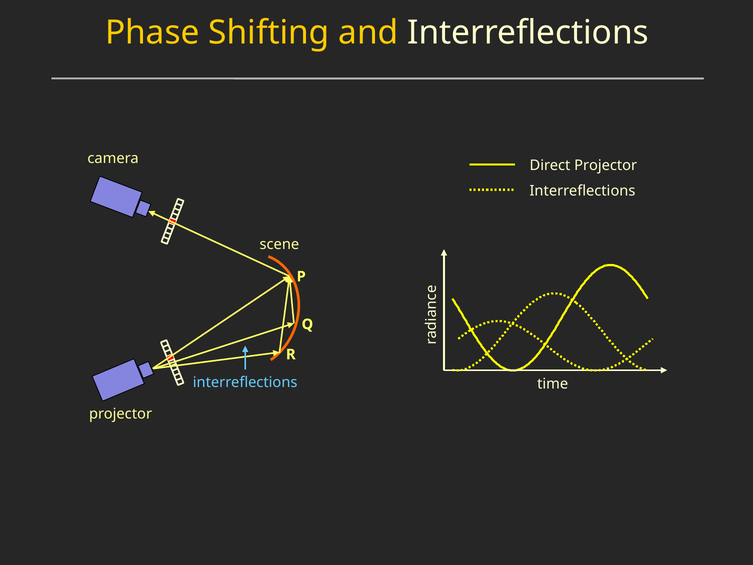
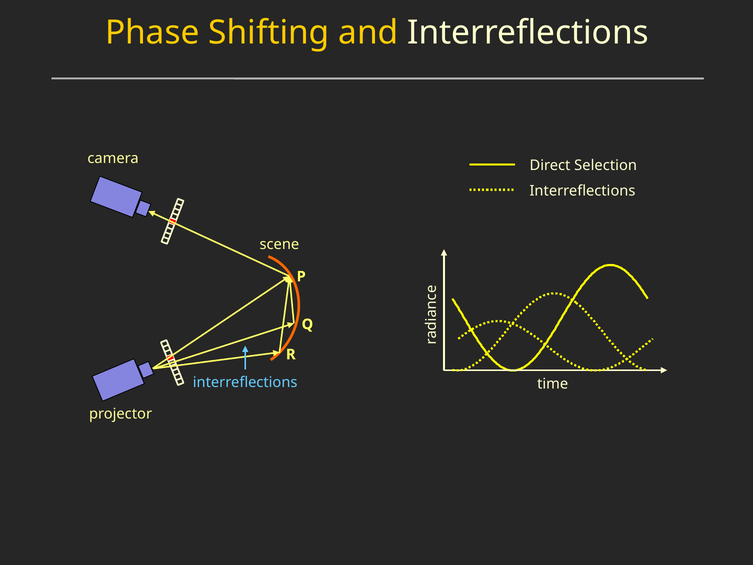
Direct Projector: Projector -> Selection (606, 166)
